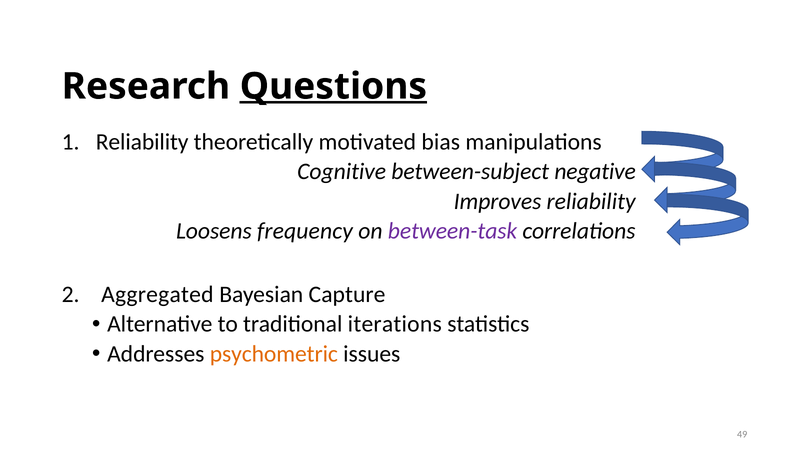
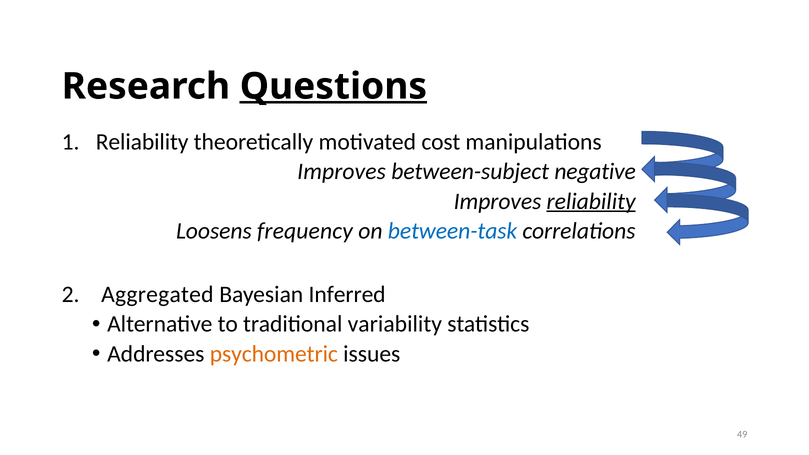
bias: bias -> cost (441, 142)
Cognitive: Cognitive -> Improves (342, 172)
reliability underline: none -> present (591, 201)
between-task colour: purple -> blue (453, 231)
Capture: Capture -> Inferred (347, 295)
iterations: iterations -> variability (395, 324)
